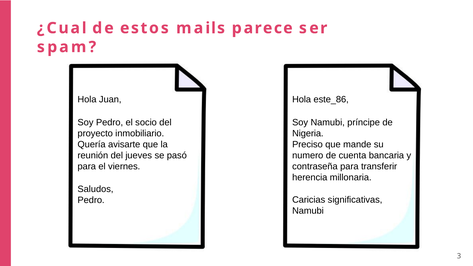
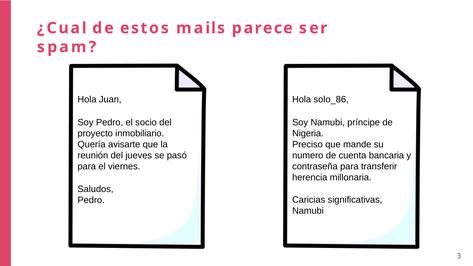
este_86: este_86 -> solo_86 (331, 100)
